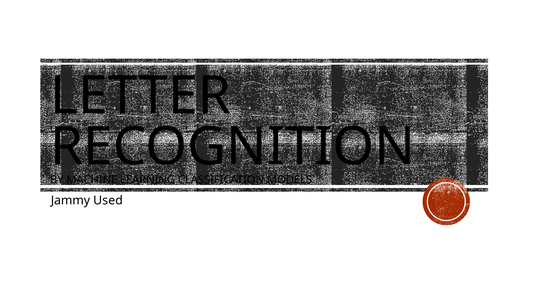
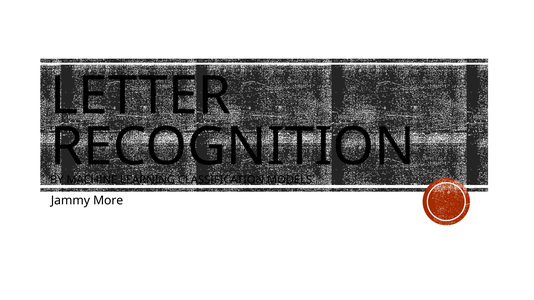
Used: Used -> More (108, 201)
